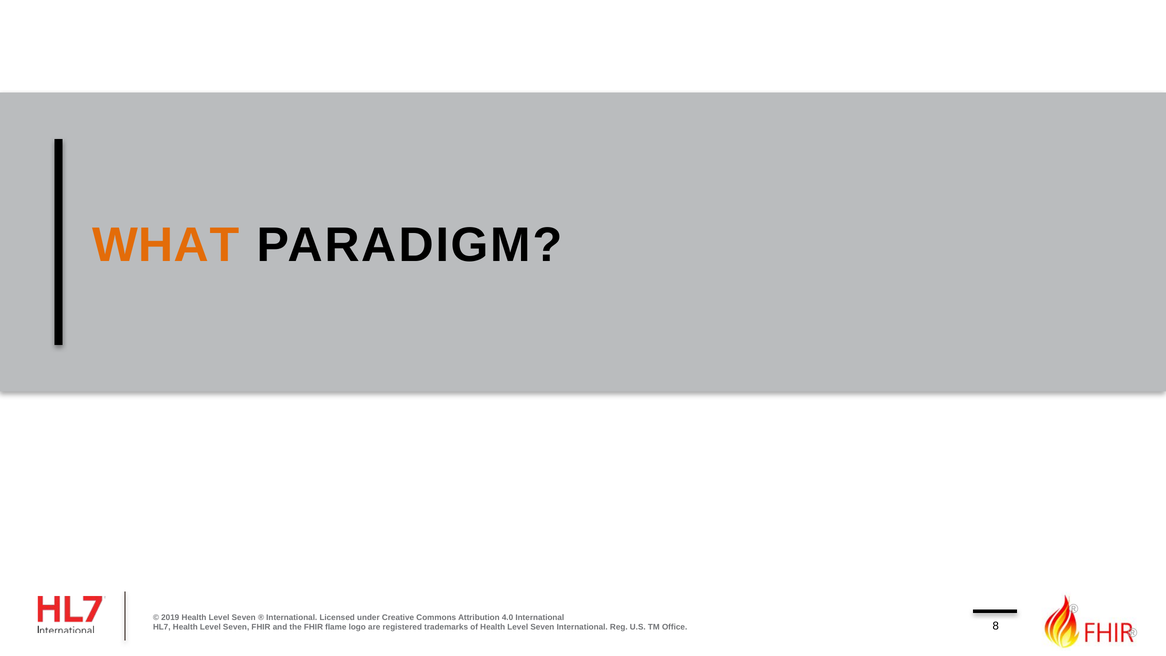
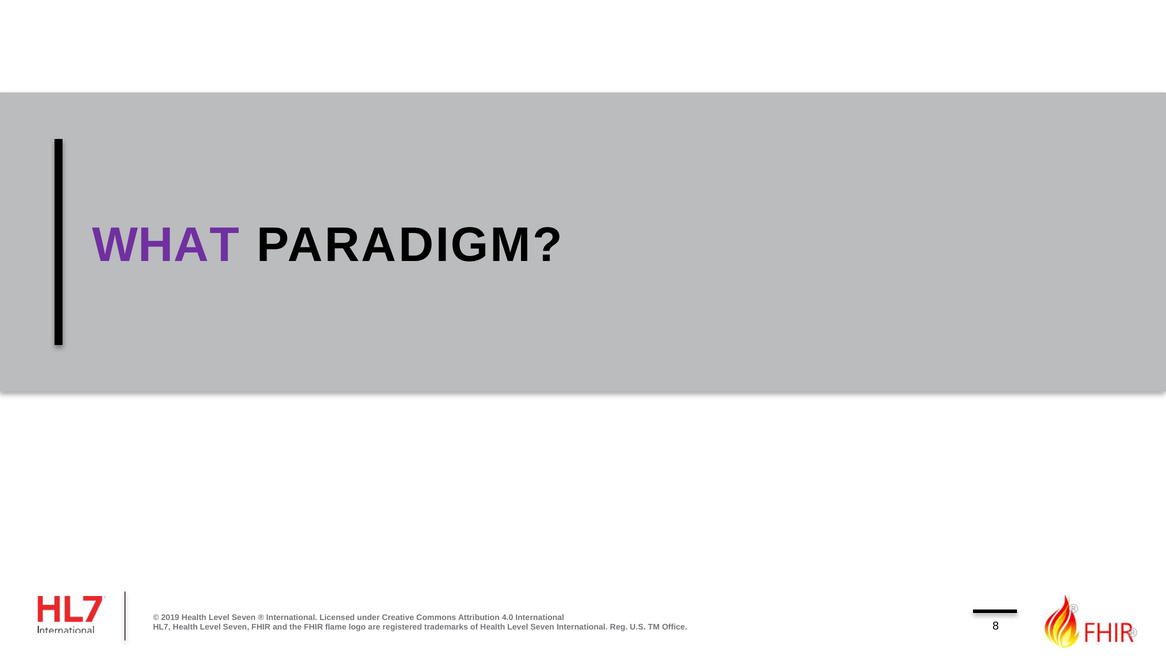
WHAT colour: orange -> purple (166, 245)
